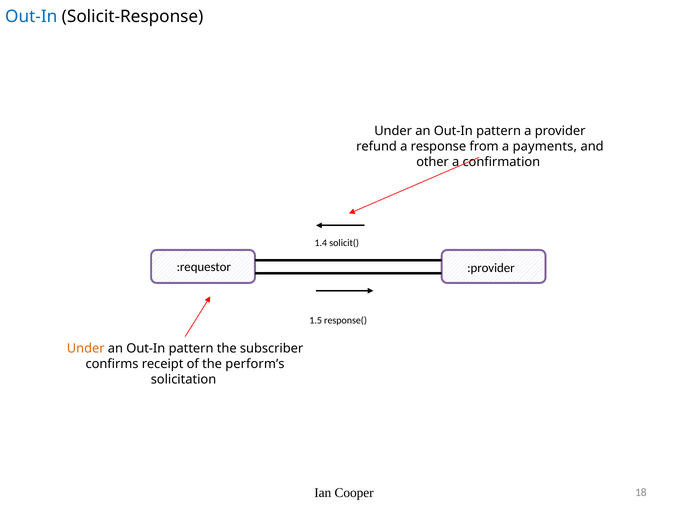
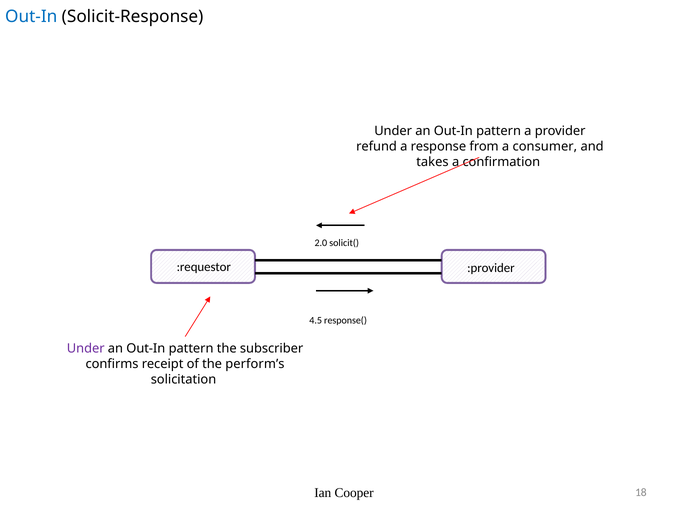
payments: payments -> consumer (545, 147)
other: other -> takes (432, 162)
1.4: 1.4 -> 2.0 (321, 243)
1.5: 1.5 -> 4.5 (316, 320)
Under colour: orange -> purple (86, 349)
